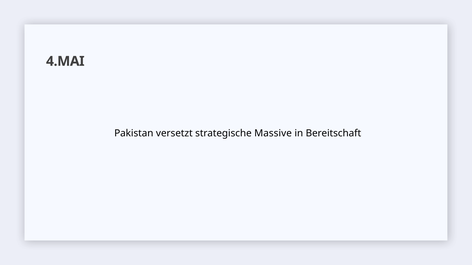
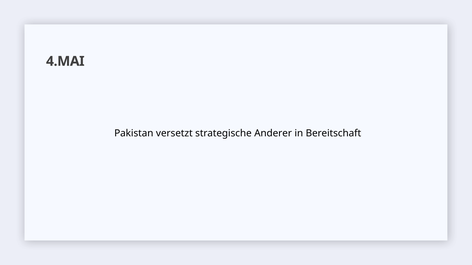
Massive: Massive -> Anderer (273, 133)
